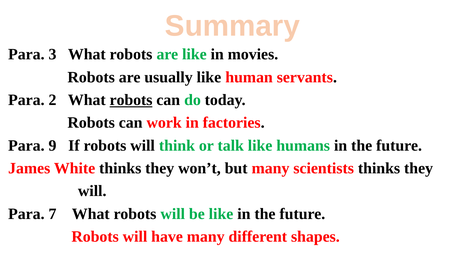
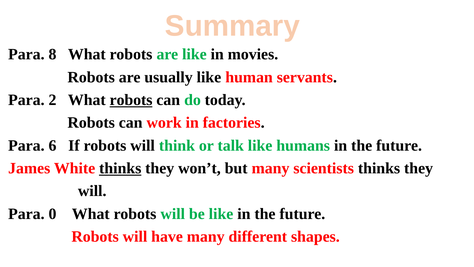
3: 3 -> 8 (52, 54)
9: 9 -> 6 (52, 145)
thinks underline: none -> present (120, 168)
7: 7 -> 0 (52, 214)
